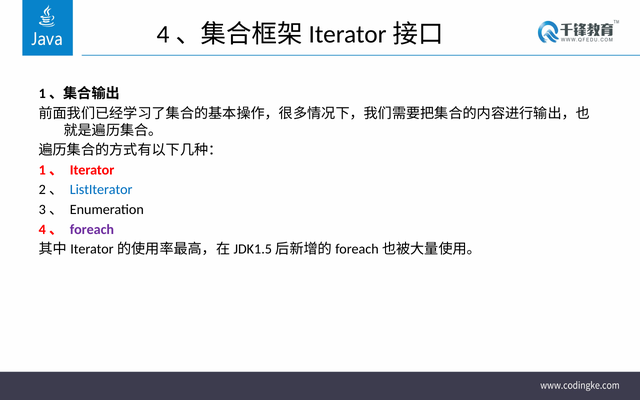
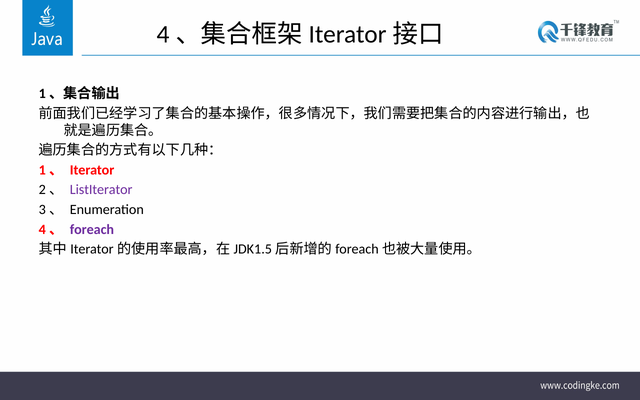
ListIterator colour: blue -> purple (101, 190)
